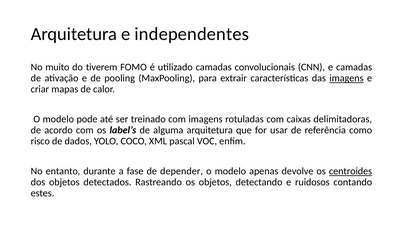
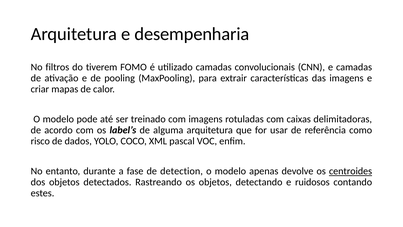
independentes: independentes -> desempenharia (192, 34)
muito: muito -> filtros (57, 67)
imagens underline: present -> none (346, 78)
depender: depender -> detection (182, 171)
